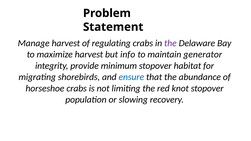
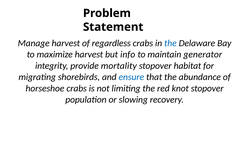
regulating: regulating -> regardless (111, 43)
the colour: purple -> blue (170, 43)
minimum: minimum -> mortality (119, 66)
